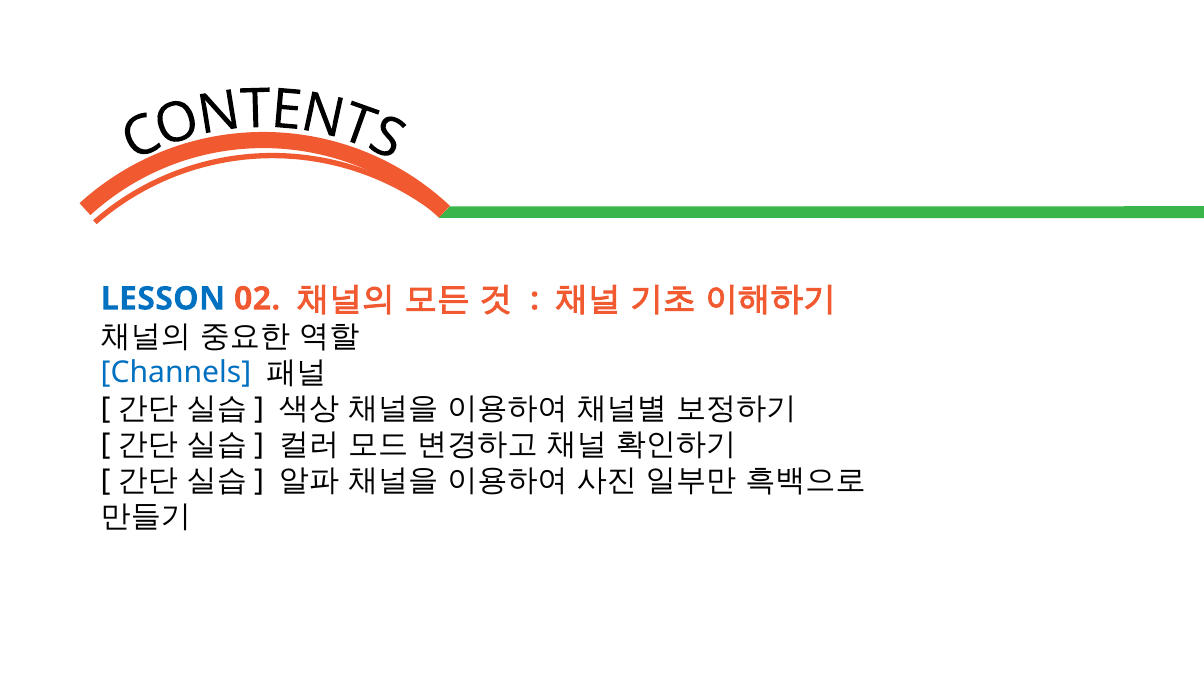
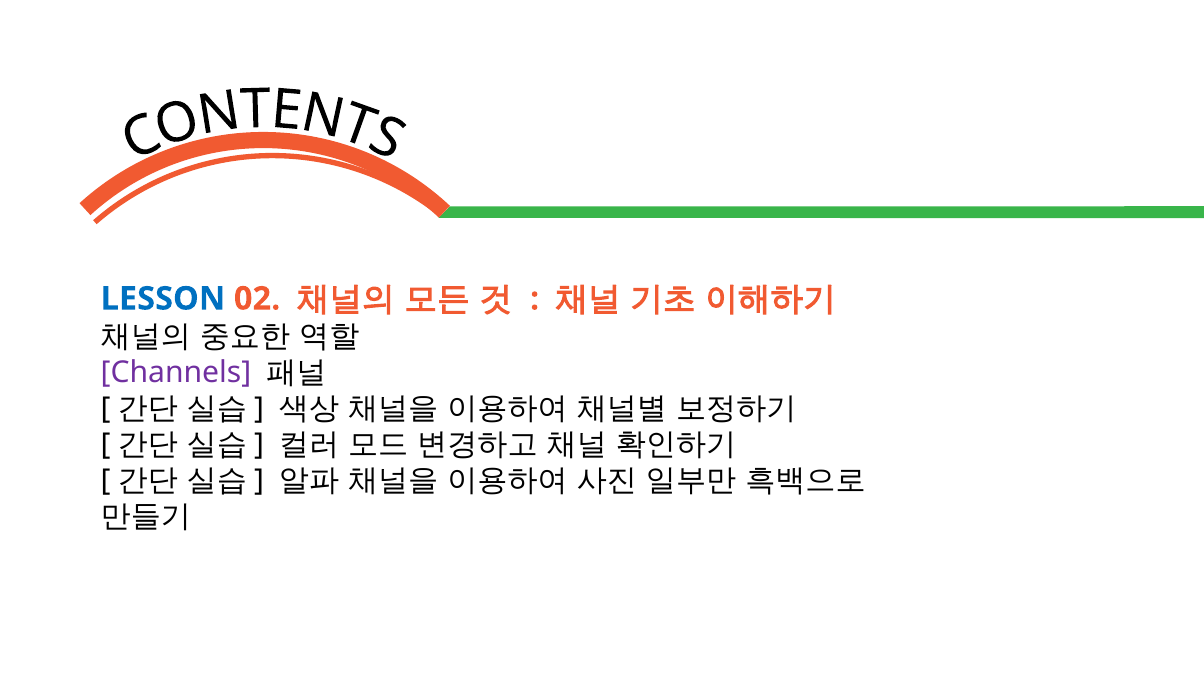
Channels colour: blue -> purple (176, 372)
